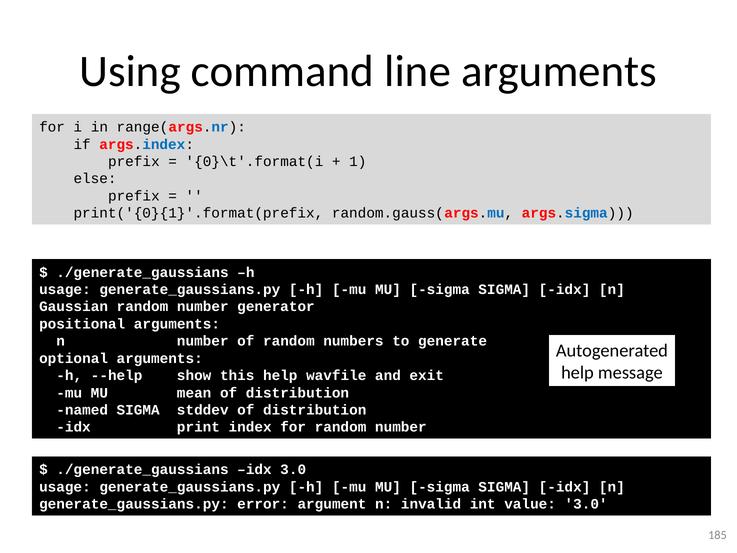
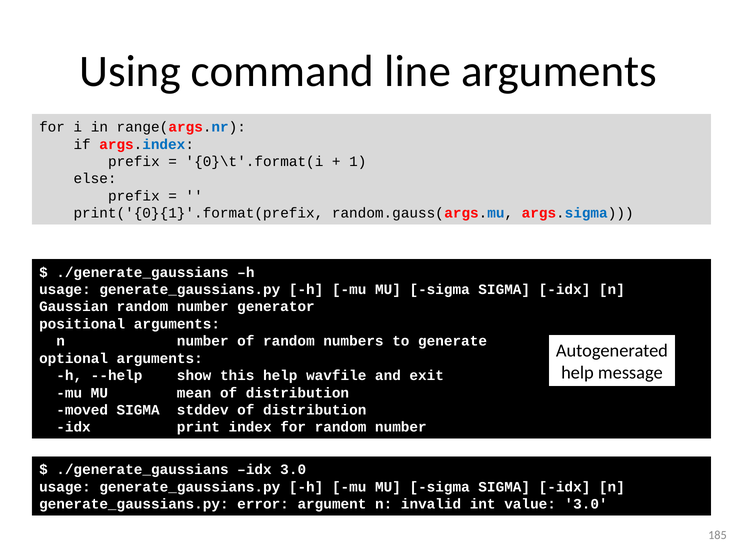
named: named -> moved (82, 410)
